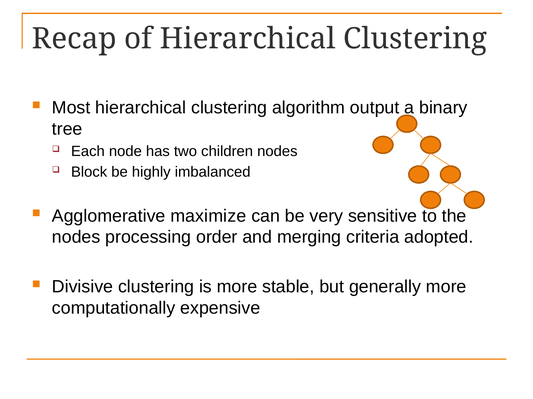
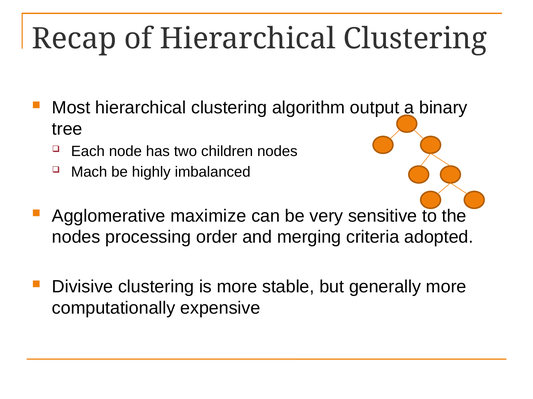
Block: Block -> Mach (89, 172)
